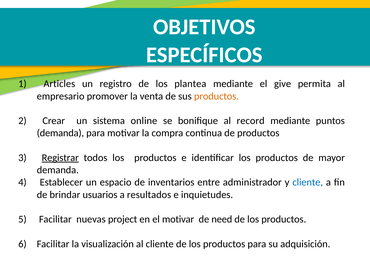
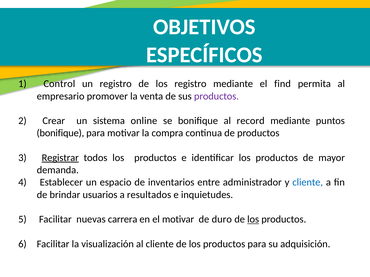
Articles: Articles -> Control (59, 84)
los plantea: plantea -> registro (190, 84)
give: give -> find (283, 84)
productos colour: orange -> purple (216, 96)
demanda: demanda -> bonifique (60, 133)
project: project -> carrera (123, 220)
need: need -> duro (222, 220)
los underline: none -> present (253, 220)
